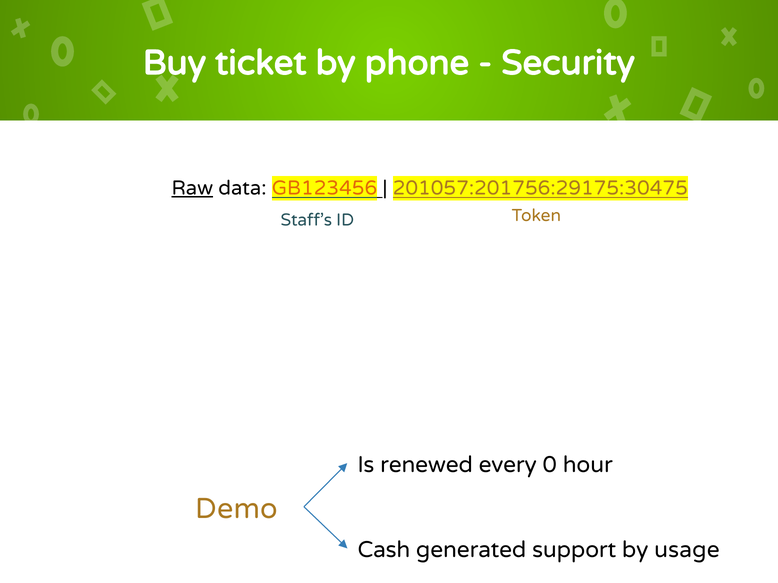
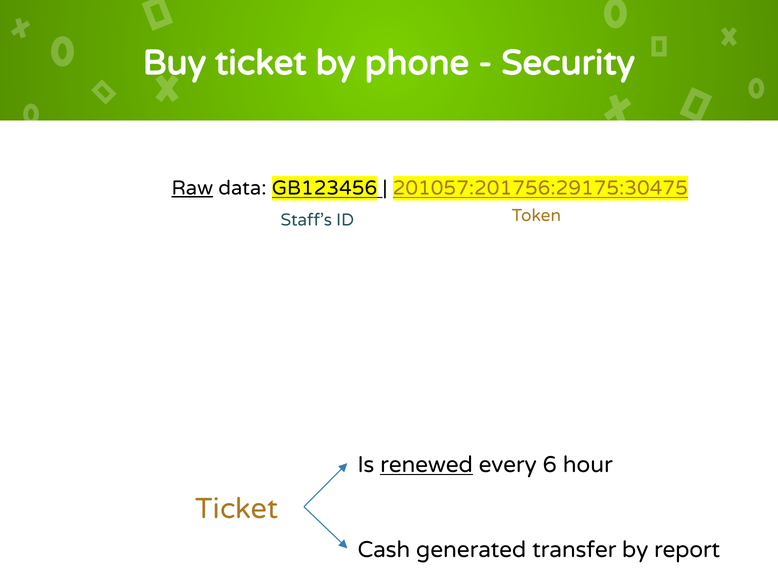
GB123456 colour: orange -> black (325, 188)
renewed underline: none -> present (427, 465)
0: 0 -> 6 (550, 465)
Demo: Demo -> Ticket (237, 509)
support: support -> transfer (574, 550)
usage: usage -> report (687, 550)
